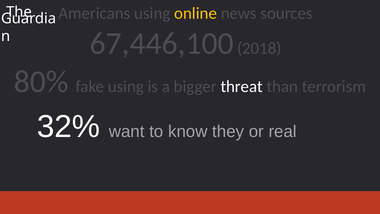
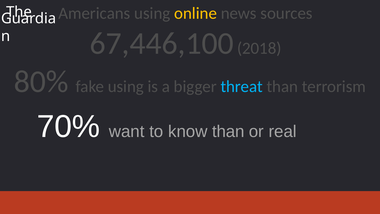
threat colour: white -> light blue (242, 86)
32%: 32% -> 70% (68, 126)
know they: they -> than (228, 131)
